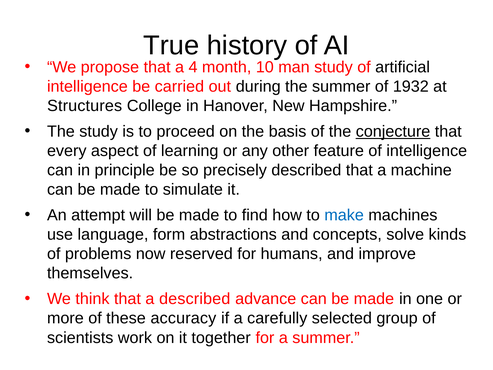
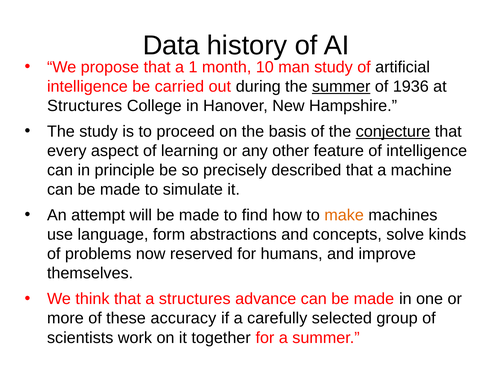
True: True -> Data (171, 45)
4: 4 -> 1 (193, 67)
summer underline: none -> present (341, 86)
1932: 1932 -> 1936 (411, 86)
make colour: blue -> orange (344, 215)
a described: described -> structures (195, 299)
